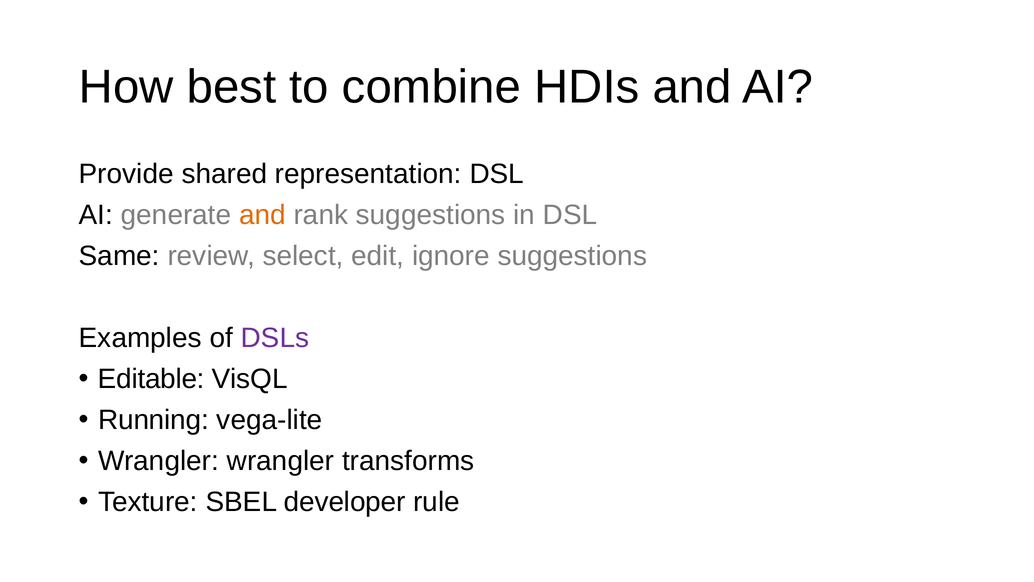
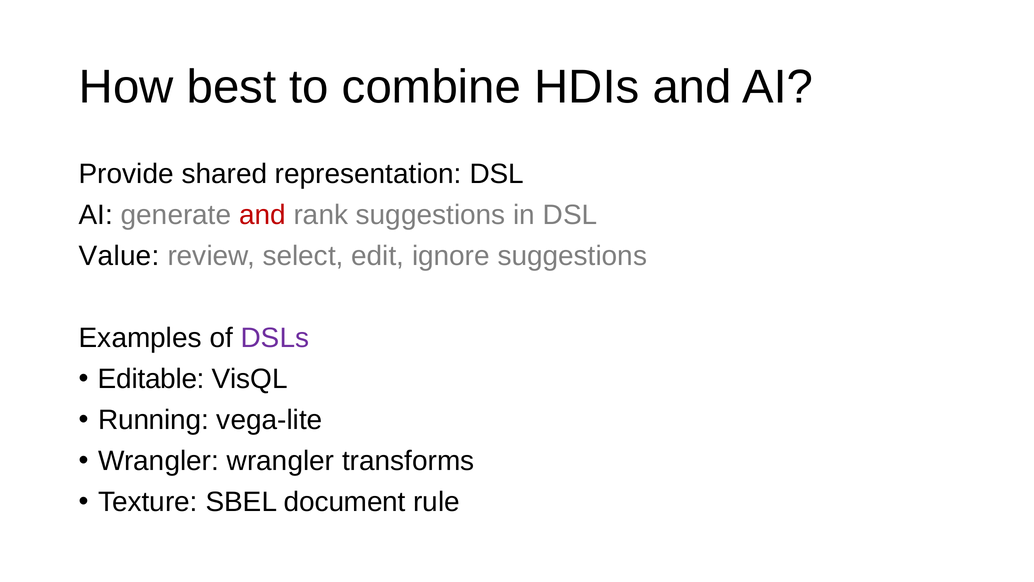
and colour: orange -> red (262, 215)
Same: Same -> Value (119, 256)
developer: developer -> document (345, 502)
